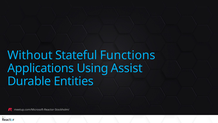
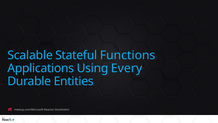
Without: Without -> Scalable (30, 55)
Assist: Assist -> Every (127, 68)
